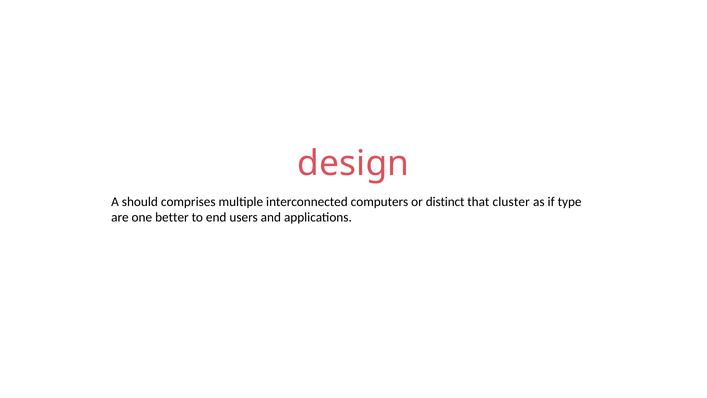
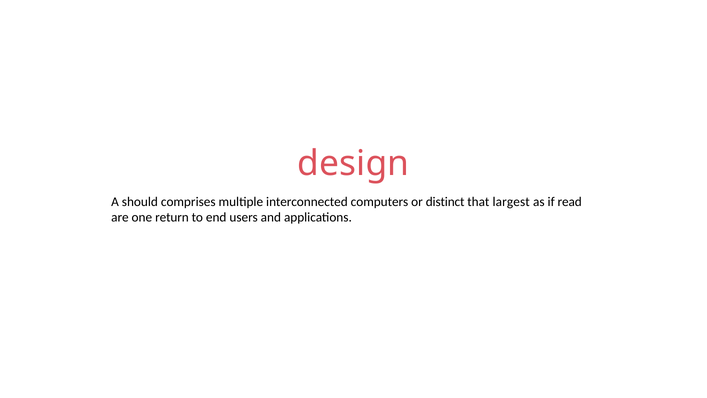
cluster: cluster -> largest (511, 202)
type: type -> read (570, 202)
better: better -> return (172, 217)
